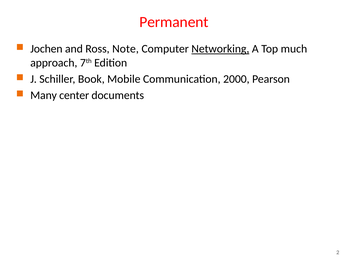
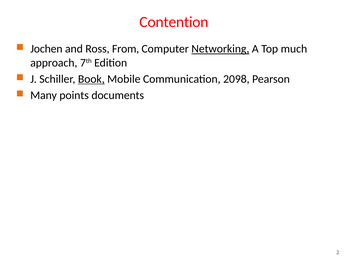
Permanent: Permanent -> Contention (174, 22)
Note: Note -> From (126, 49)
Book underline: none -> present (91, 79)
2000: 2000 -> 2098 (236, 79)
center: center -> points (74, 95)
